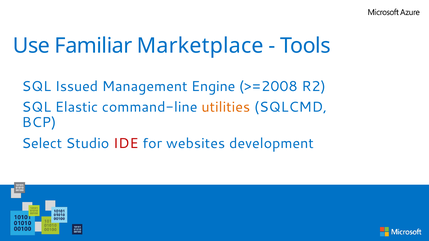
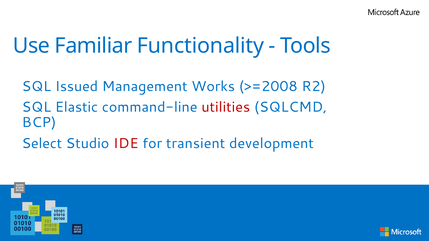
Marketplace: Marketplace -> Functionality (201, 46)
Engine: Engine -> Works (213, 86)
utilities colour: orange -> red (226, 107)
websites: websites -> transient (196, 143)
